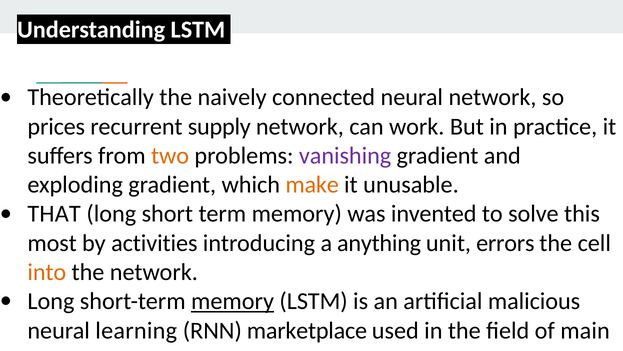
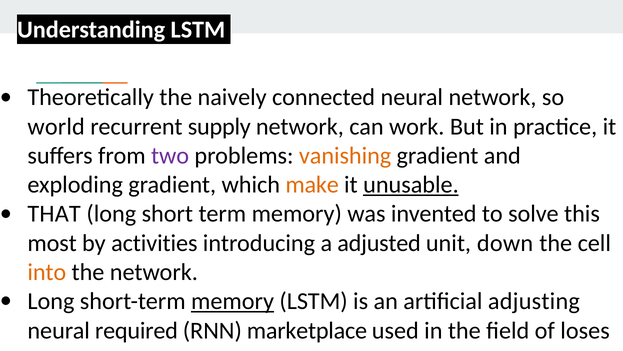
prices: prices -> world (56, 126)
two colour: orange -> purple (170, 155)
vanishing colour: purple -> orange (345, 155)
unusable underline: none -> present (411, 185)
anything: anything -> adjusted (379, 243)
errors: errors -> down (505, 243)
malicious: malicious -> adjusting (534, 301)
learning: learning -> required (136, 330)
main: main -> loses (585, 330)
